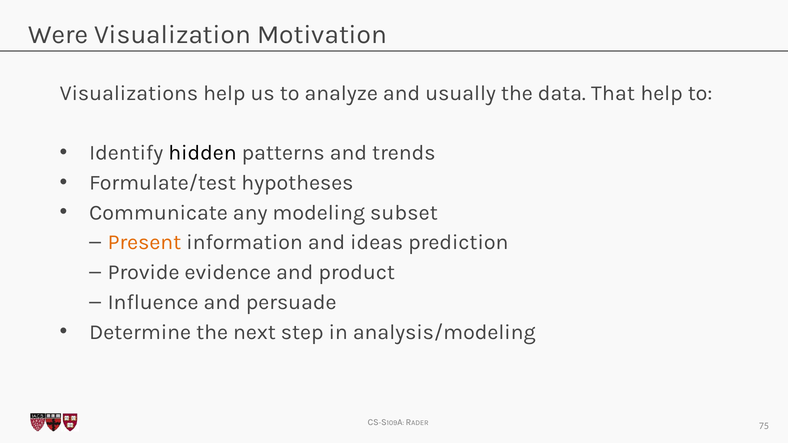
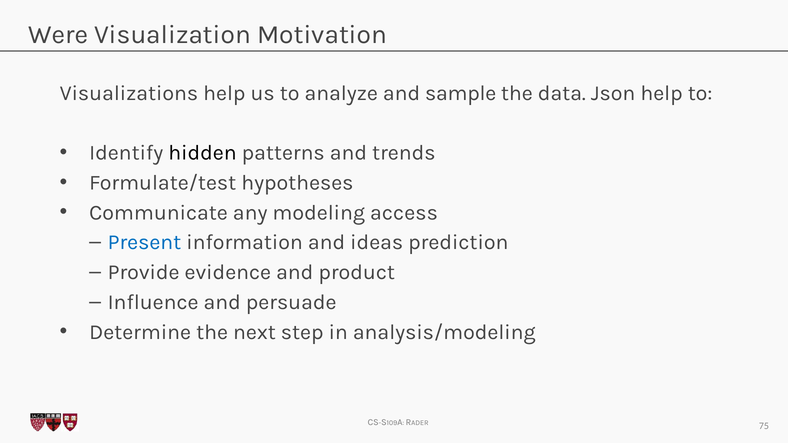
usually: usually -> sample (461, 93)
That: That -> Json (613, 93)
subset: subset -> access (404, 213)
Present colour: orange -> blue (144, 243)
